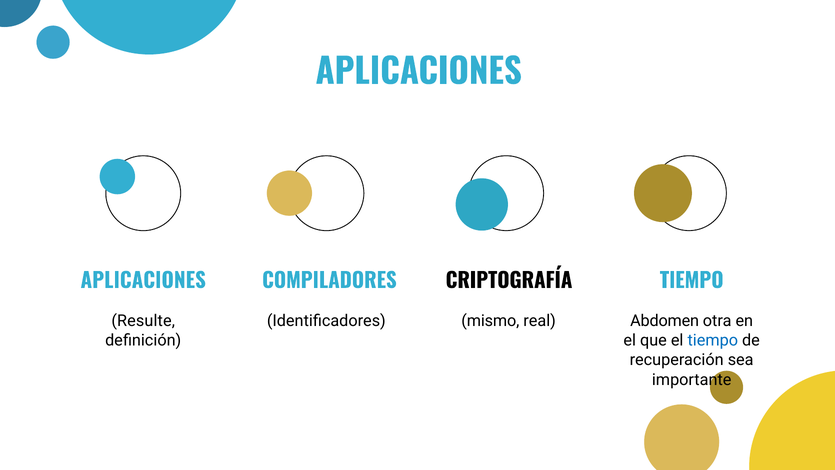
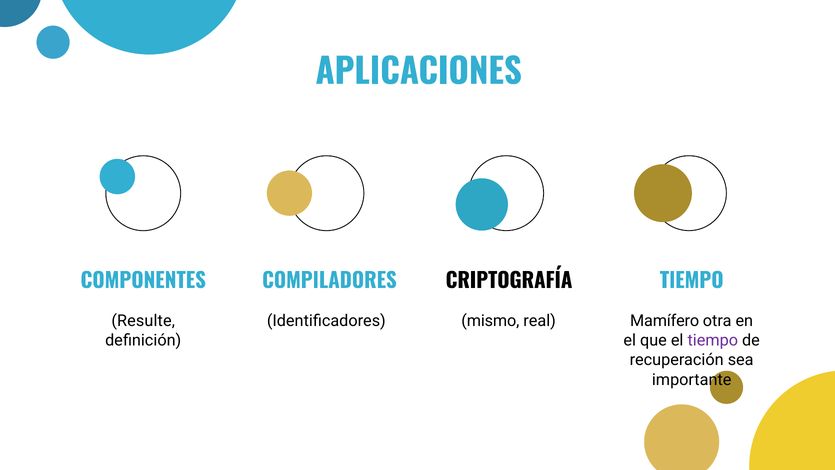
APLICACIONES: APLICACIONES -> COMPONENTES (143, 281)
Abdomen: Abdomen -> Mamífero (665, 321)
tiempo colour: blue -> purple (713, 340)
